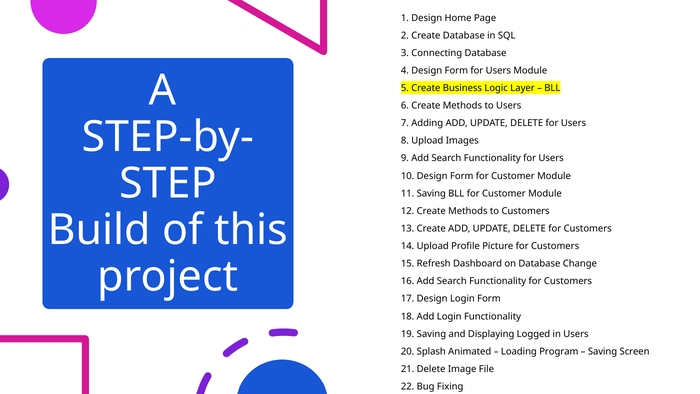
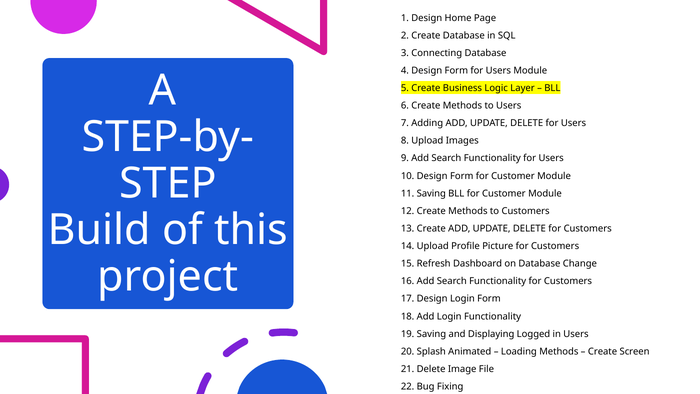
Loading Program: Program -> Methods (559, 351)
Saving: Saving -> Create (603, 351)
